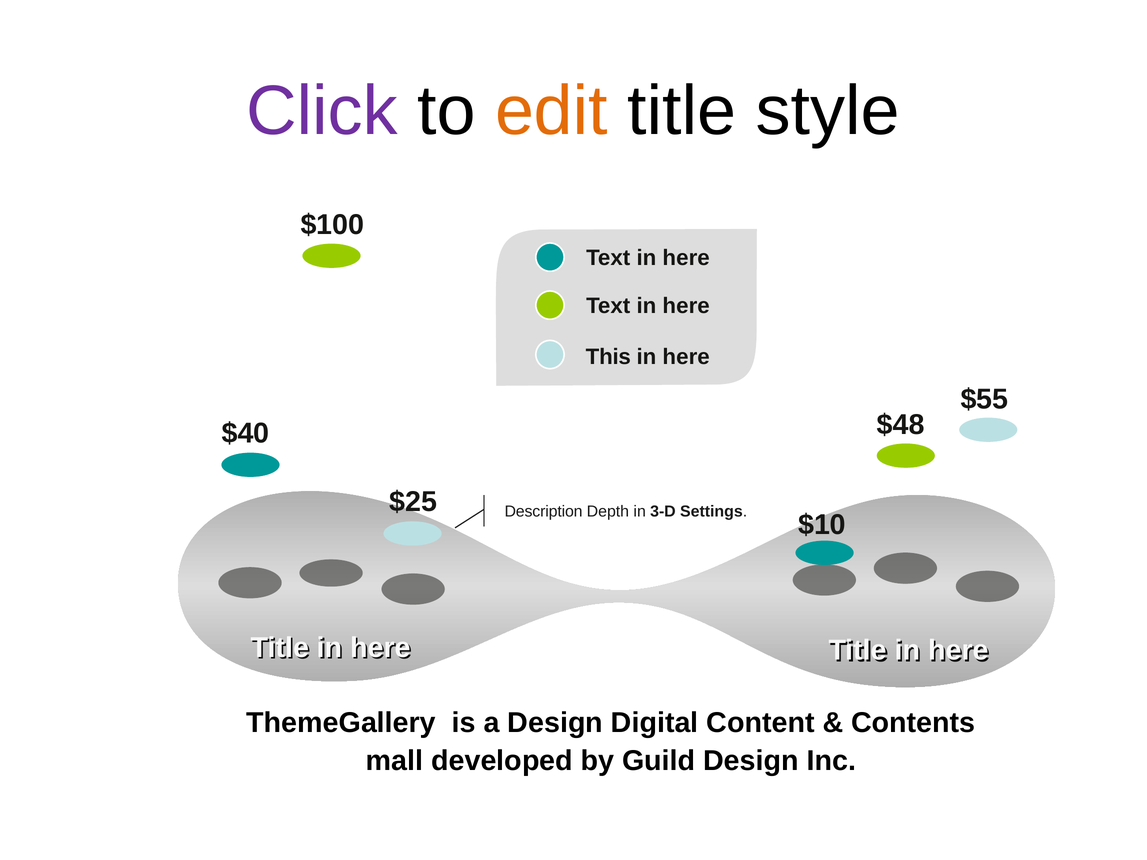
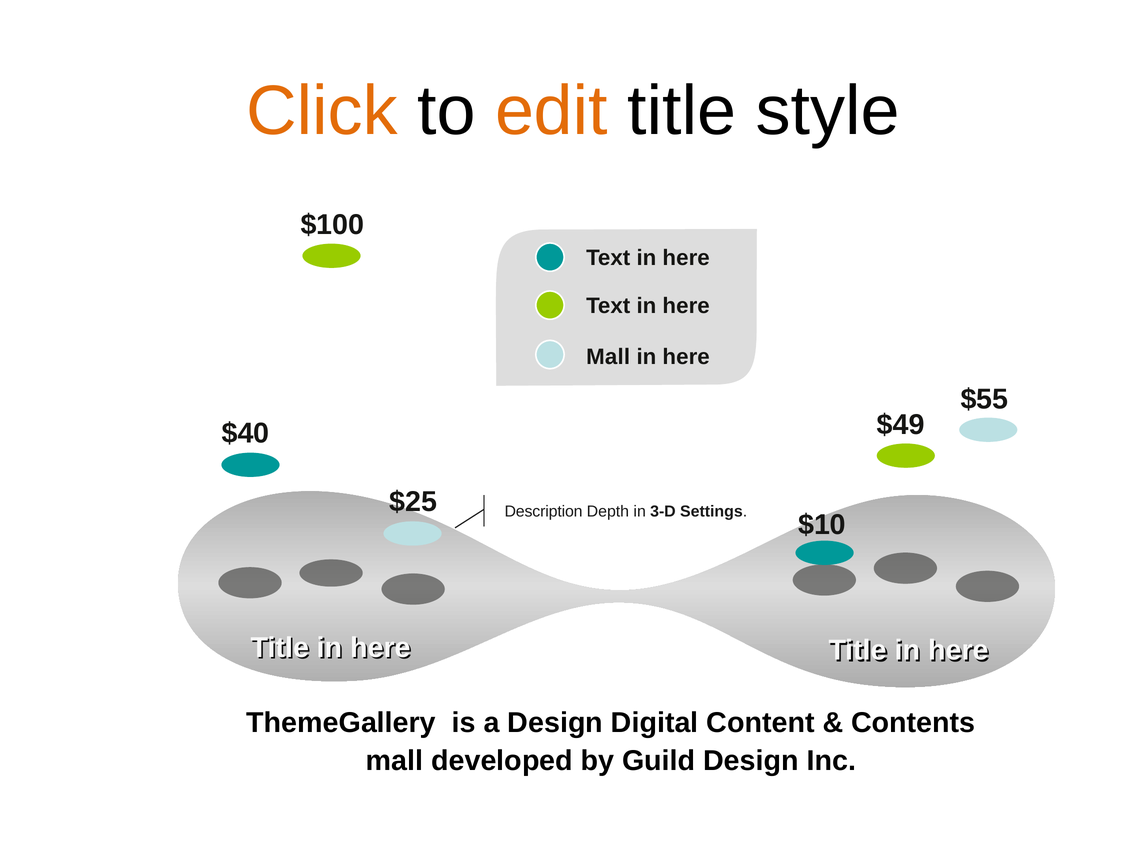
Click colour: purple -> orange (322, 111)
This: This -> Mall (608, 357)
$48: $48 -> $49 (901, 425)
